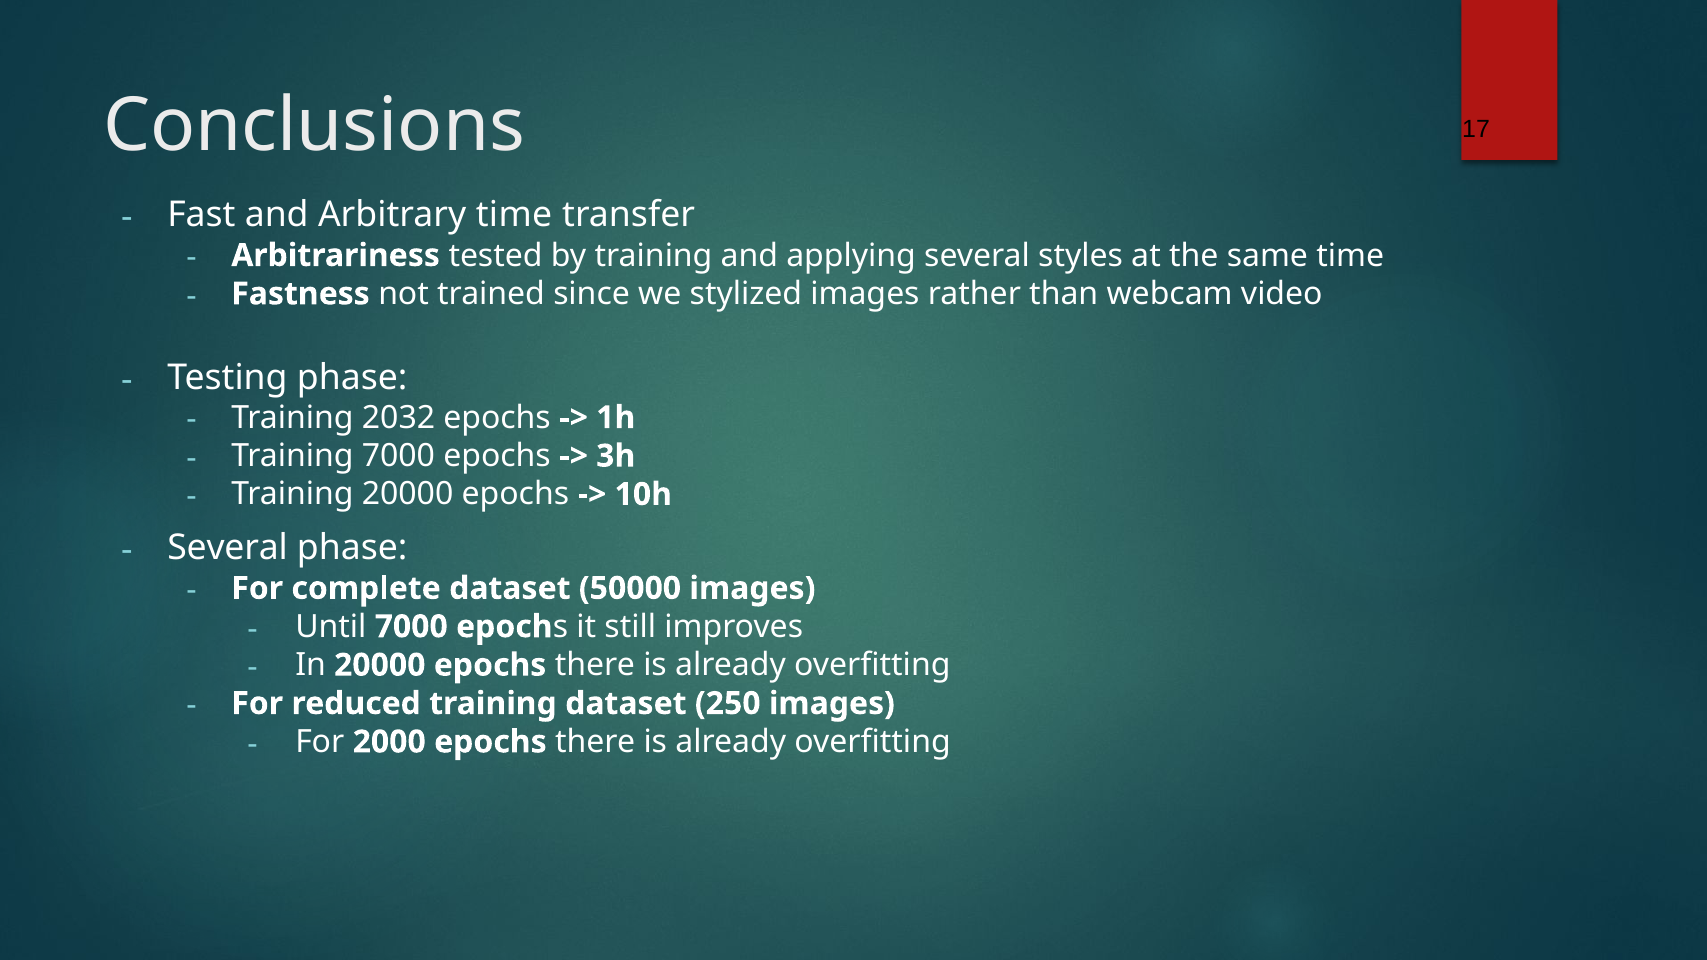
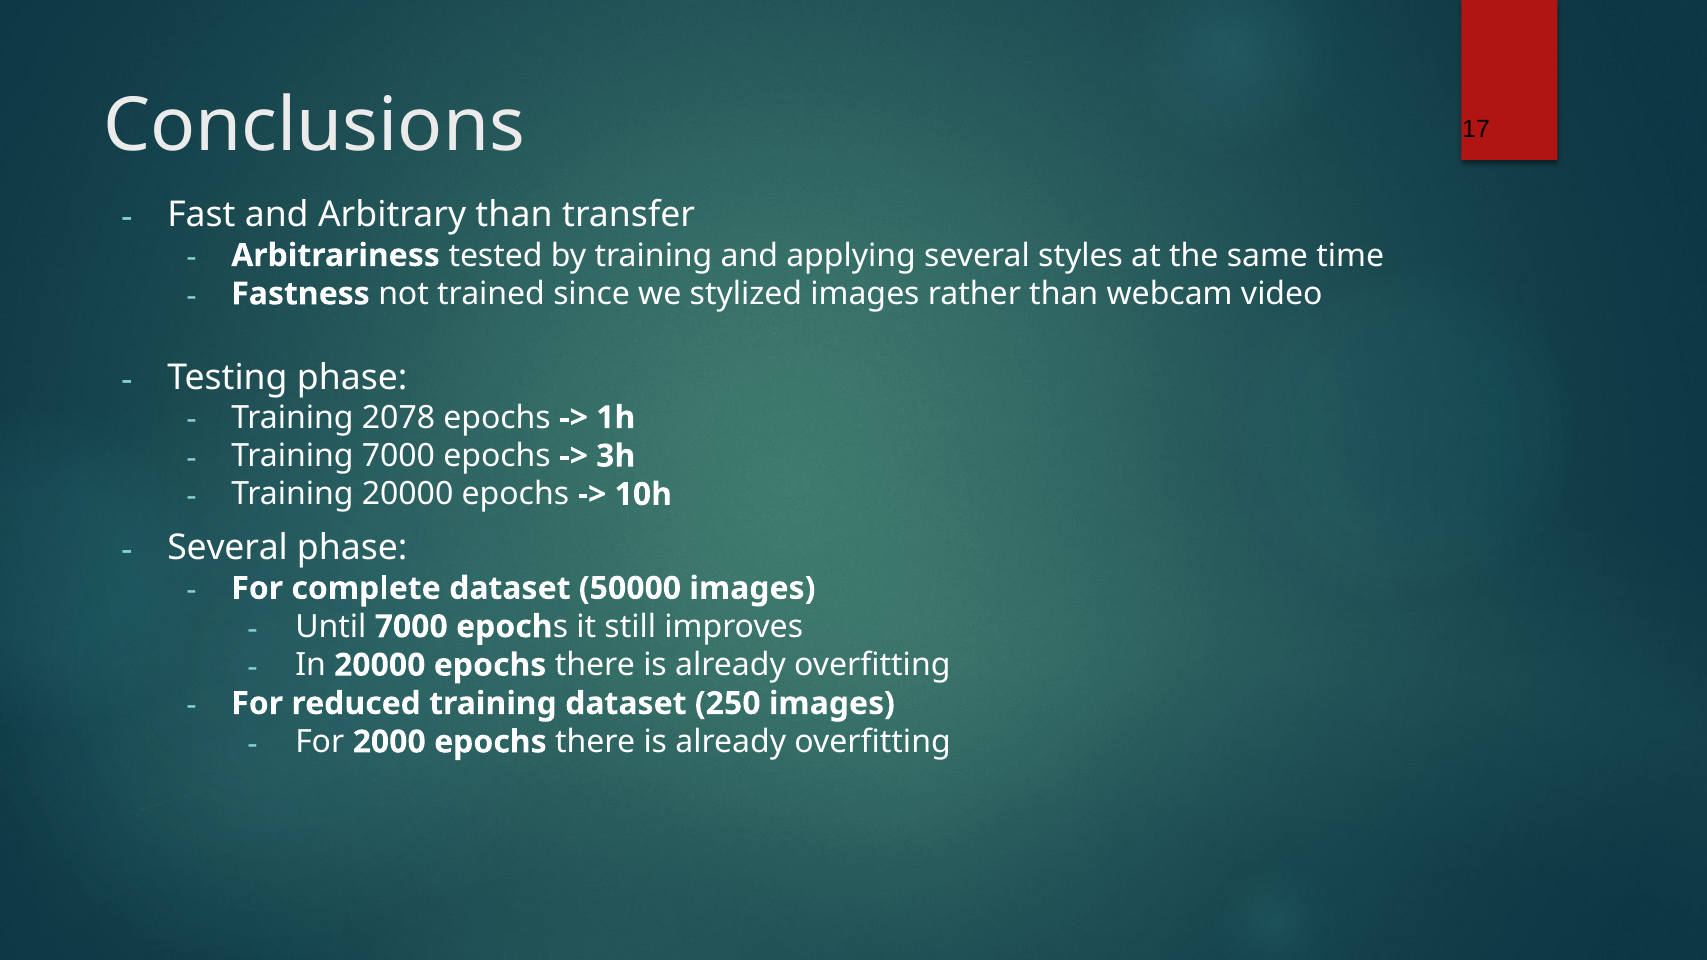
Arbitrary time: time -> than (514, 215)
2032: 2032 -> 2078 (399, 418)
